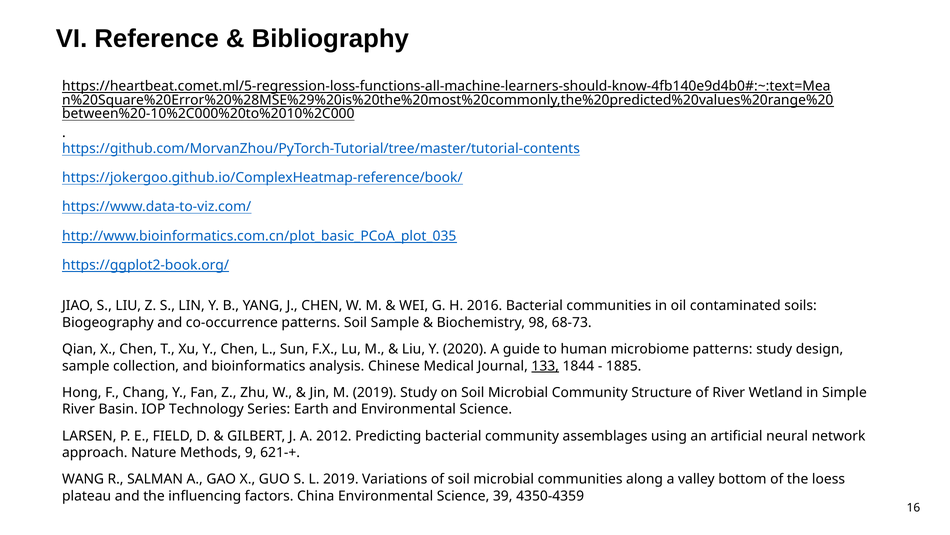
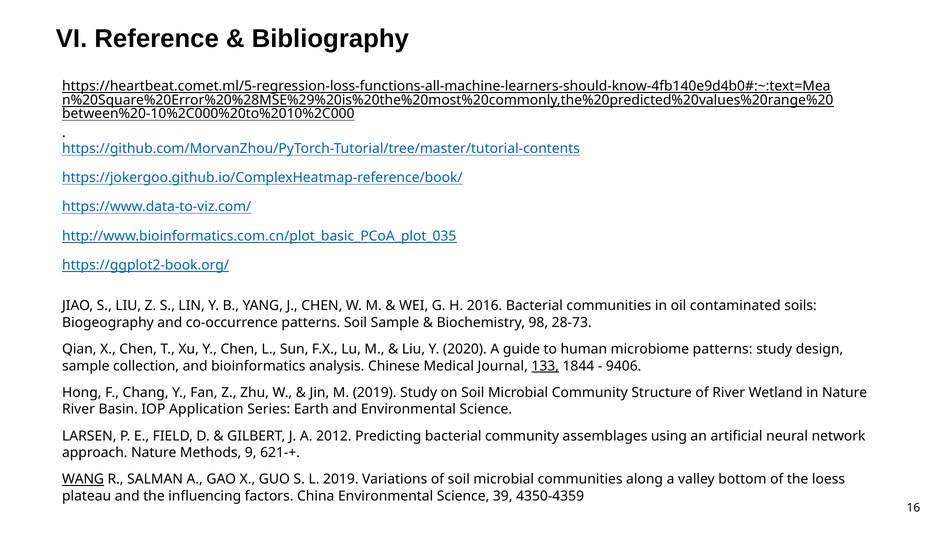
68-73: 68-73 -> 28-73 (572, 322)
1885: 1885 -> 9406 (624, 366)
in Simple: Simple -> Nature (845, 392)
Technology: Technology -> Application (206, 409)
WANG underline: none -> present (83, 479)
